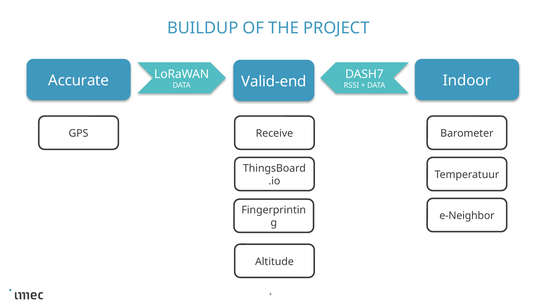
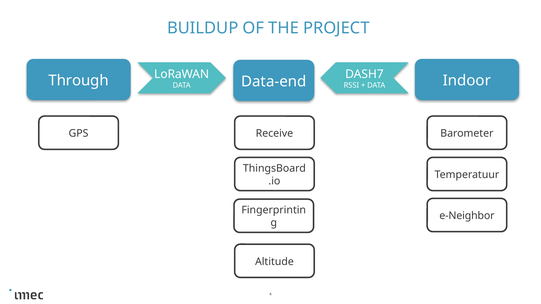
Accurate: Accurate -> Through (79, 81)
Valid-end: Valid-end -> Data-end (274, 82)
